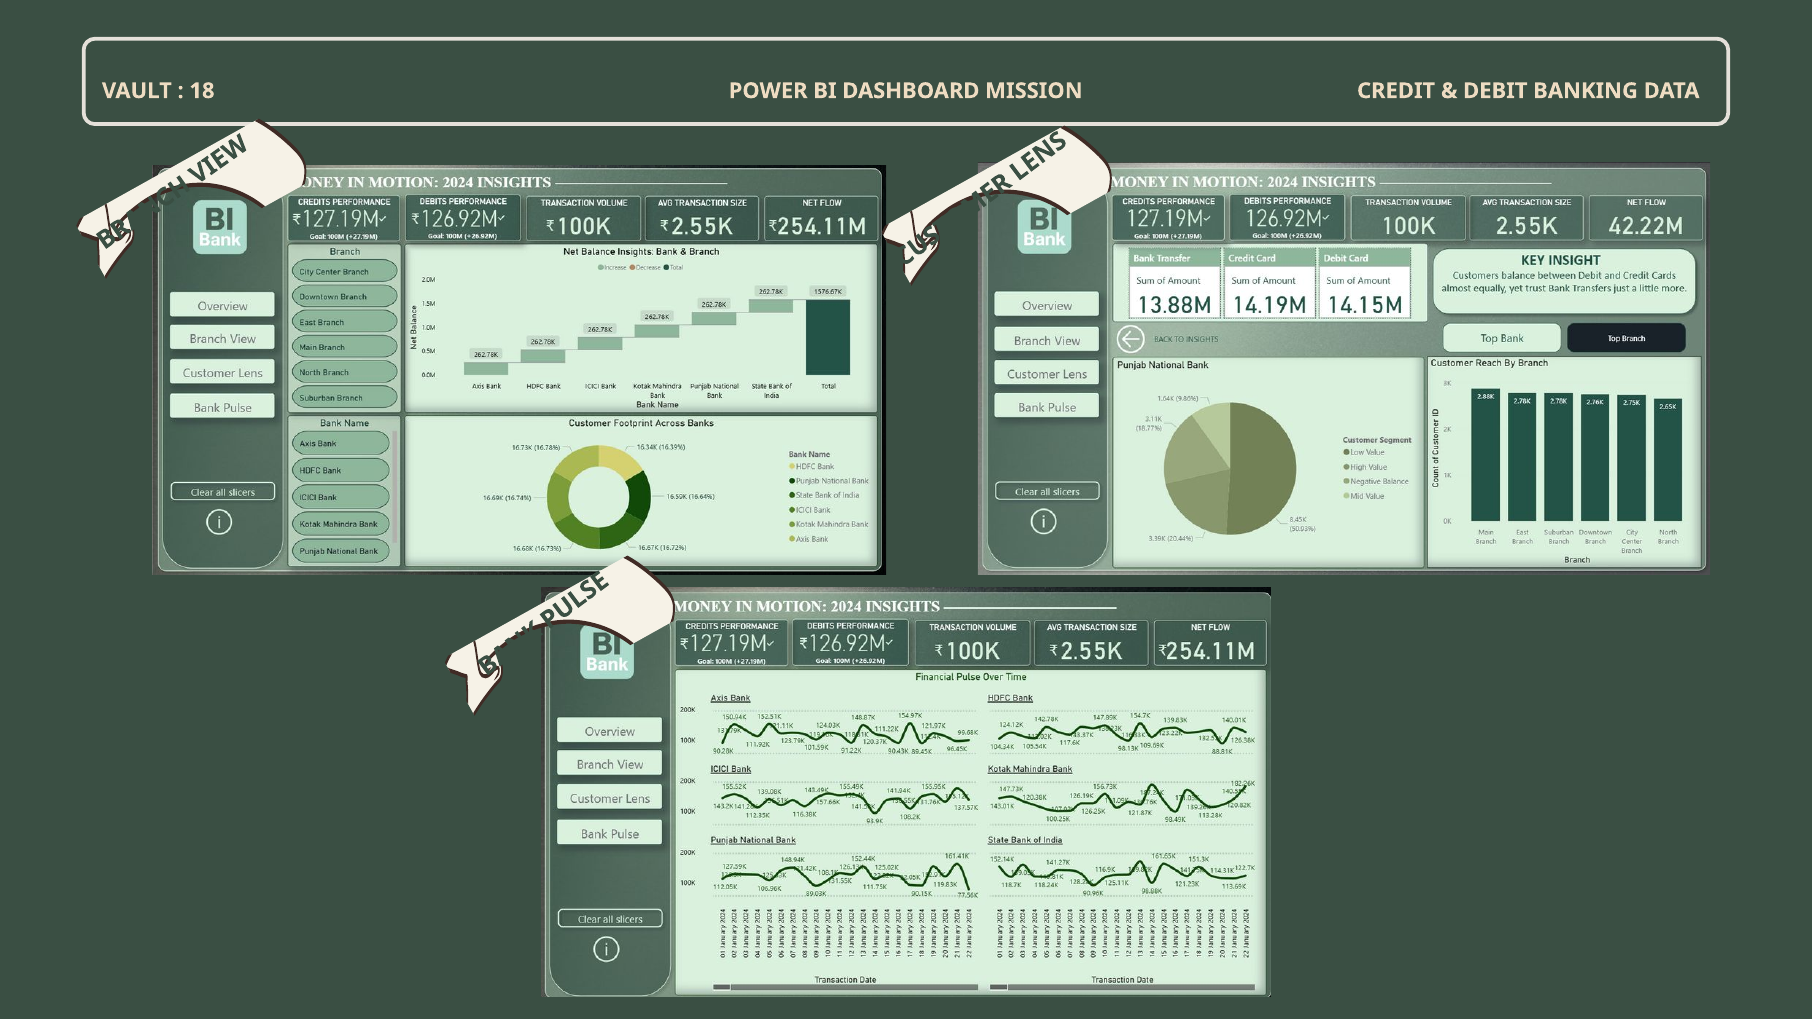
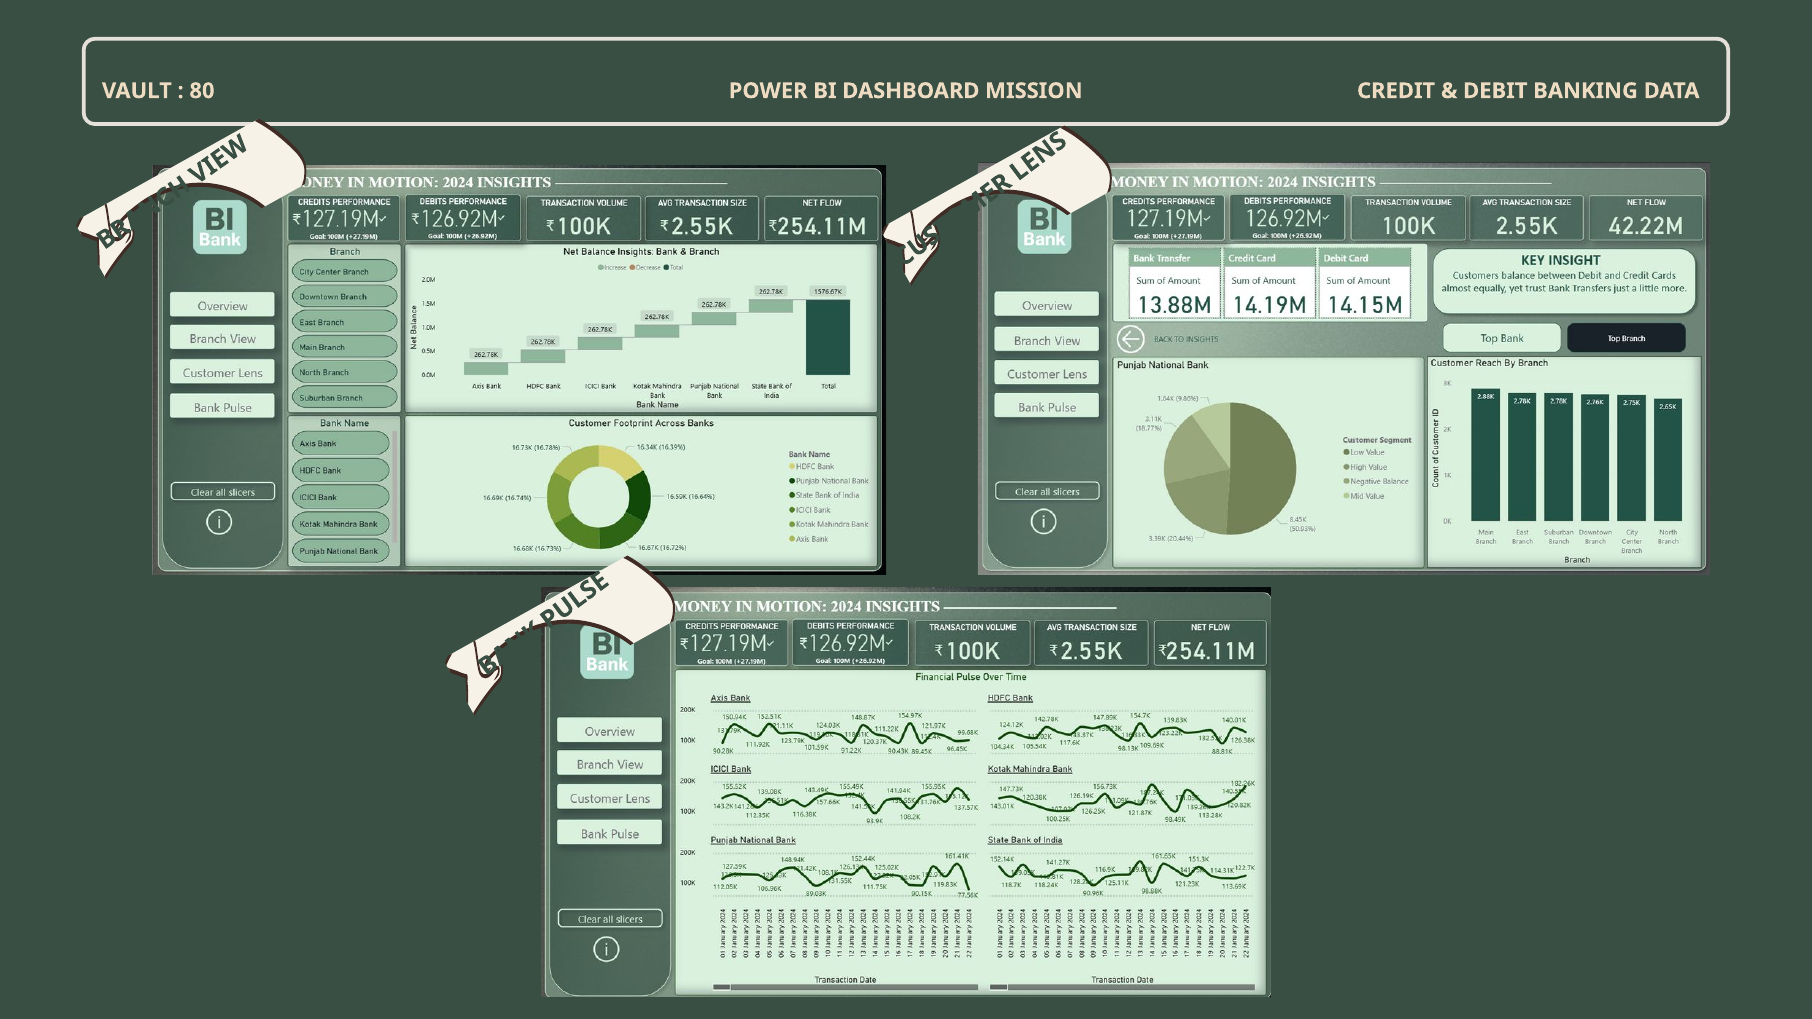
18: 18 -> 80 (202, 91)
